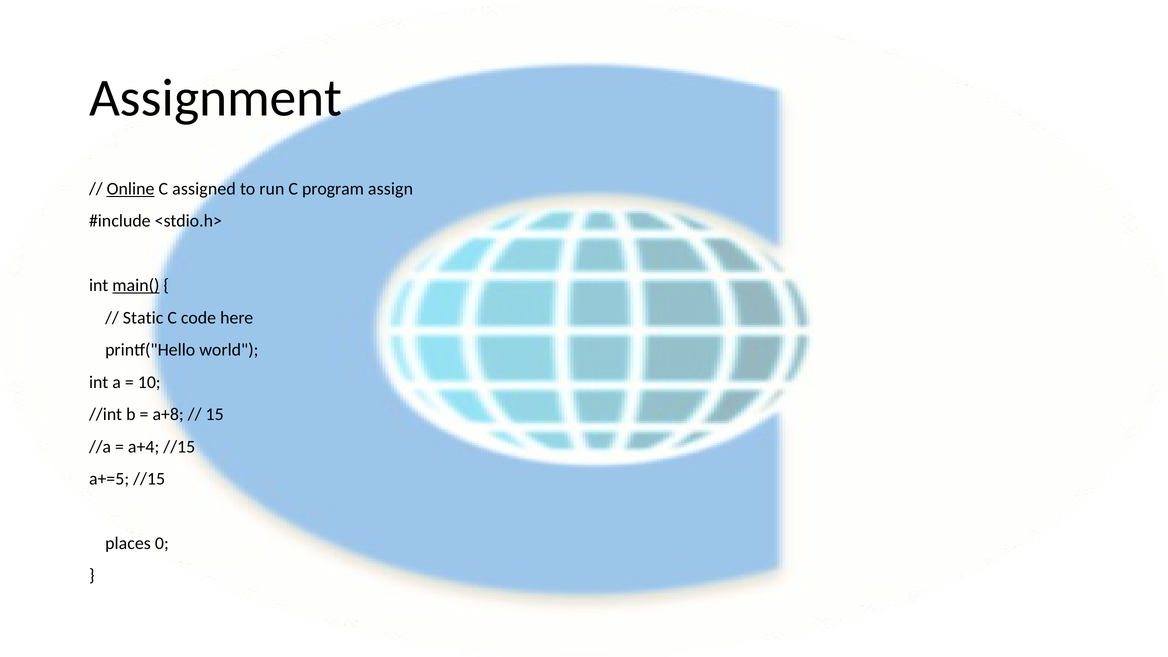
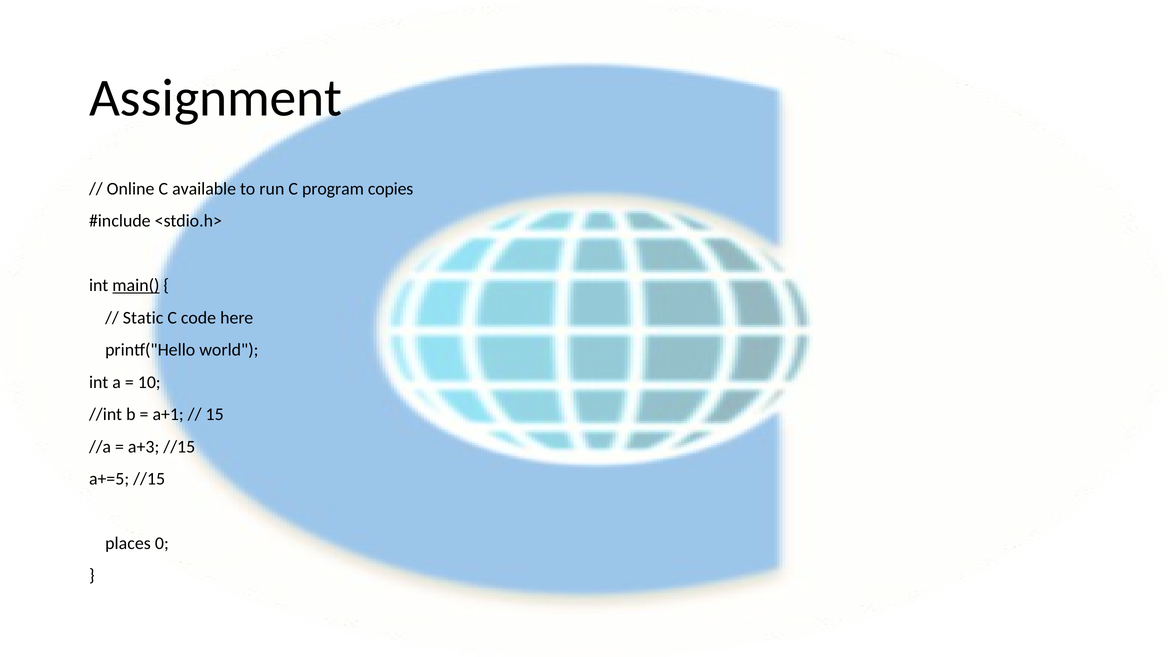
Online underline: present -> none (131, 189)
assigned: assigned -> available (204, 189)
assign: assign -> copies (391, 189)
a+8: a+8 -> a+1 (168, 414)
a+4: a+4 -> a+3 (144, 447)
